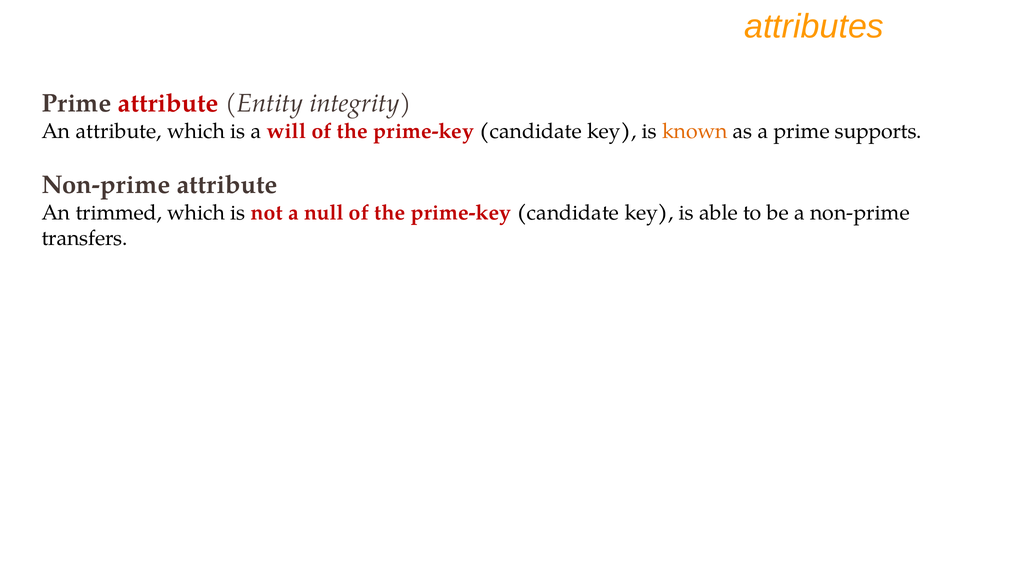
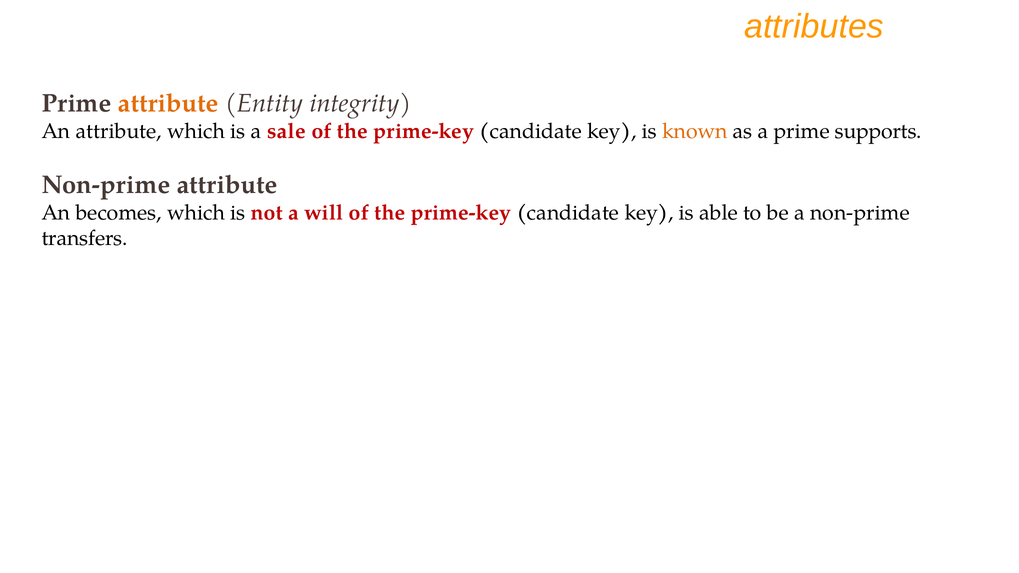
attribute colour: red -> orange (168, 104)
will: will -> sale (286, 131)
trimmed: trimmed -> becomes (119, 213)
null: null -> will (324, 213)
